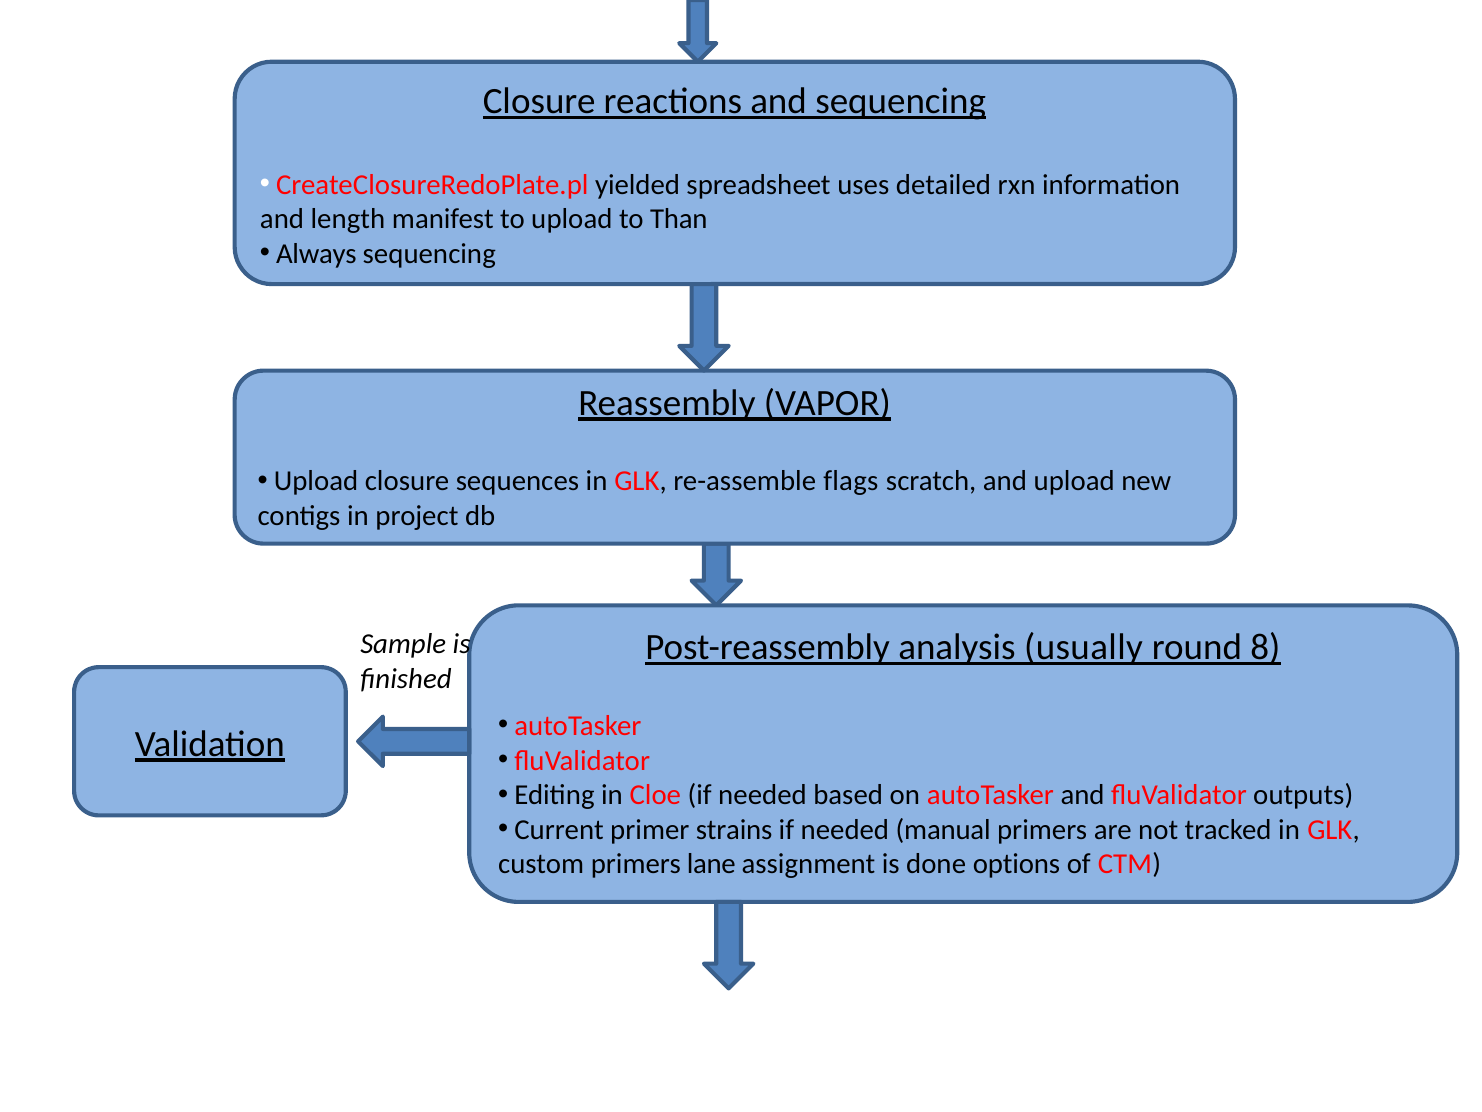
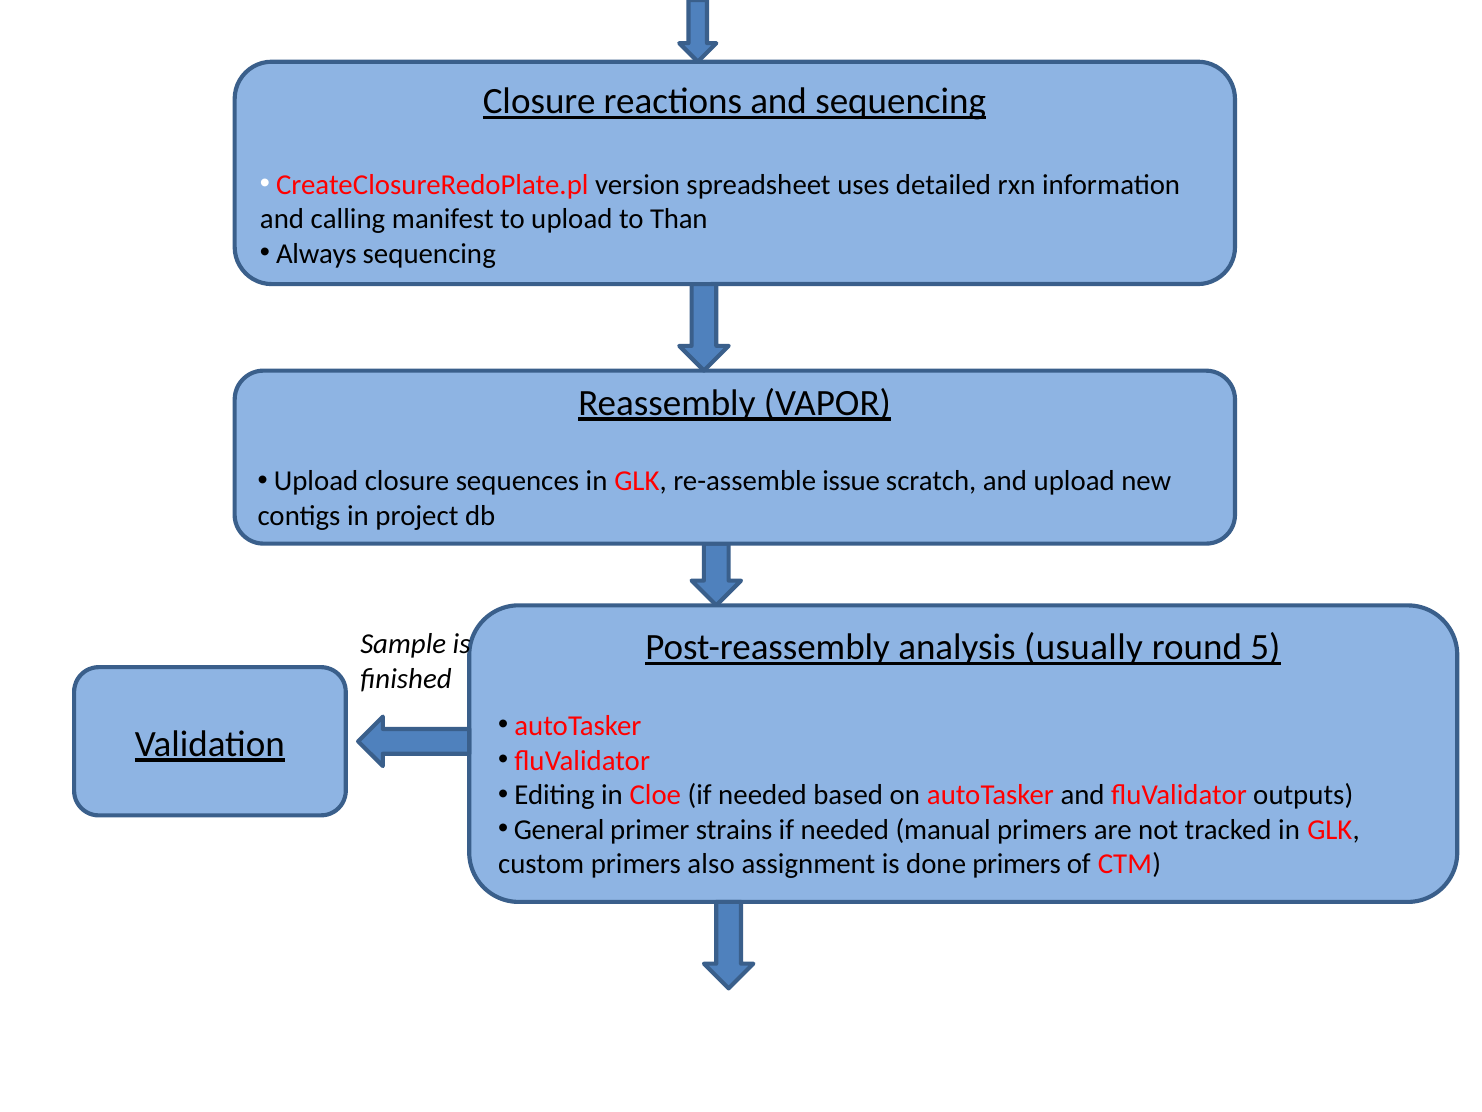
yielded: yielded -> version (638, 185)
length: length -> calling (348, 219)
flags: flags -> issue (851, 481)
8: 8 -> 5 (1265, 647)
Current: Current -> General (559, 829)
lane: lane -> also (711, 864)
done options: options -> primers (1017, 864)
